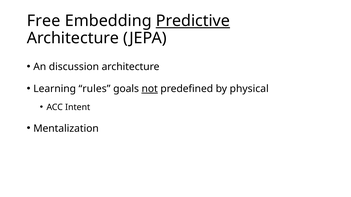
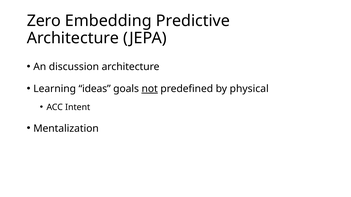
Free: Free -> Zero (44, 21)
Predictive underline: present -> none (193, 21)
rules: rules -> ideas (95, 89)
